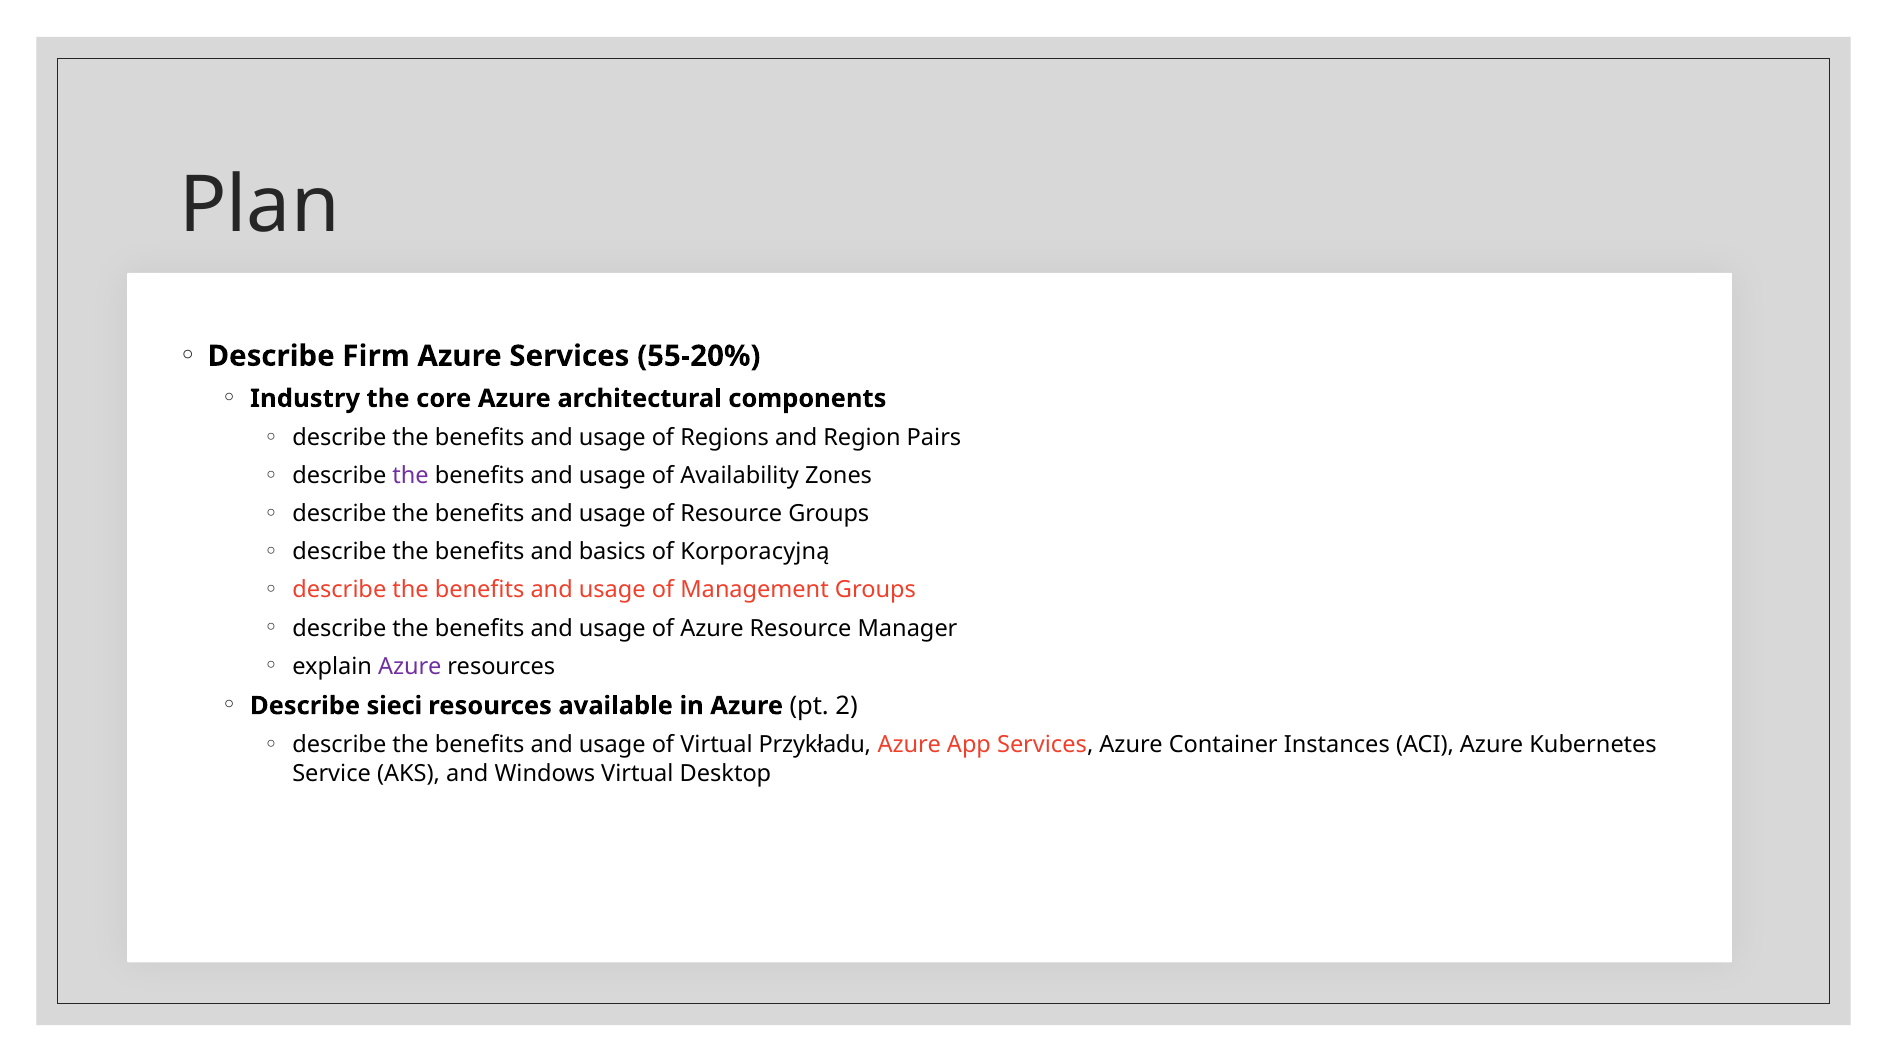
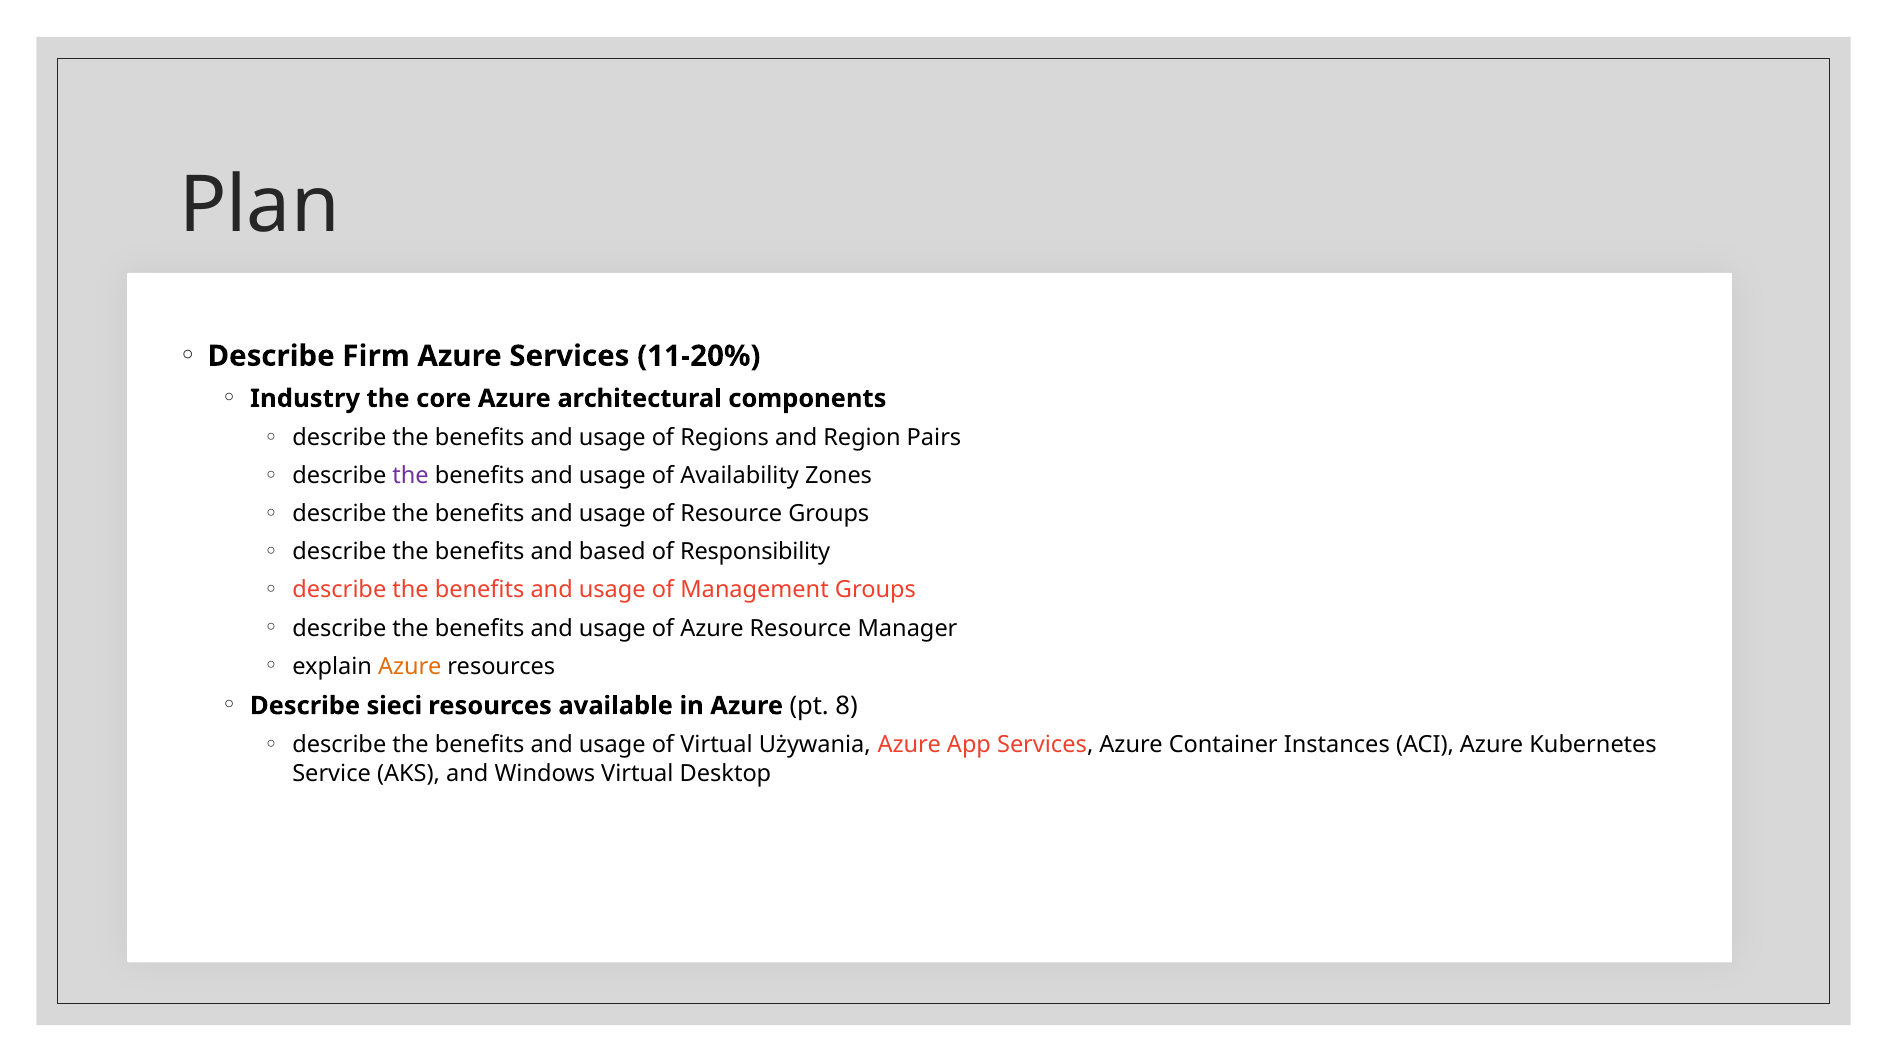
55-20%: 55-20% -> 11-20% (699, 356)
basics: basics -> based (612, 552)
Korporacyjną: Korporacyjną -> Responsibility (755, 552)
Azure colour: purple -> orange (410, 666)
2: 2 -> 8 (847, 705)
Przykładu: Przykładu -> Używania (815, 745)
